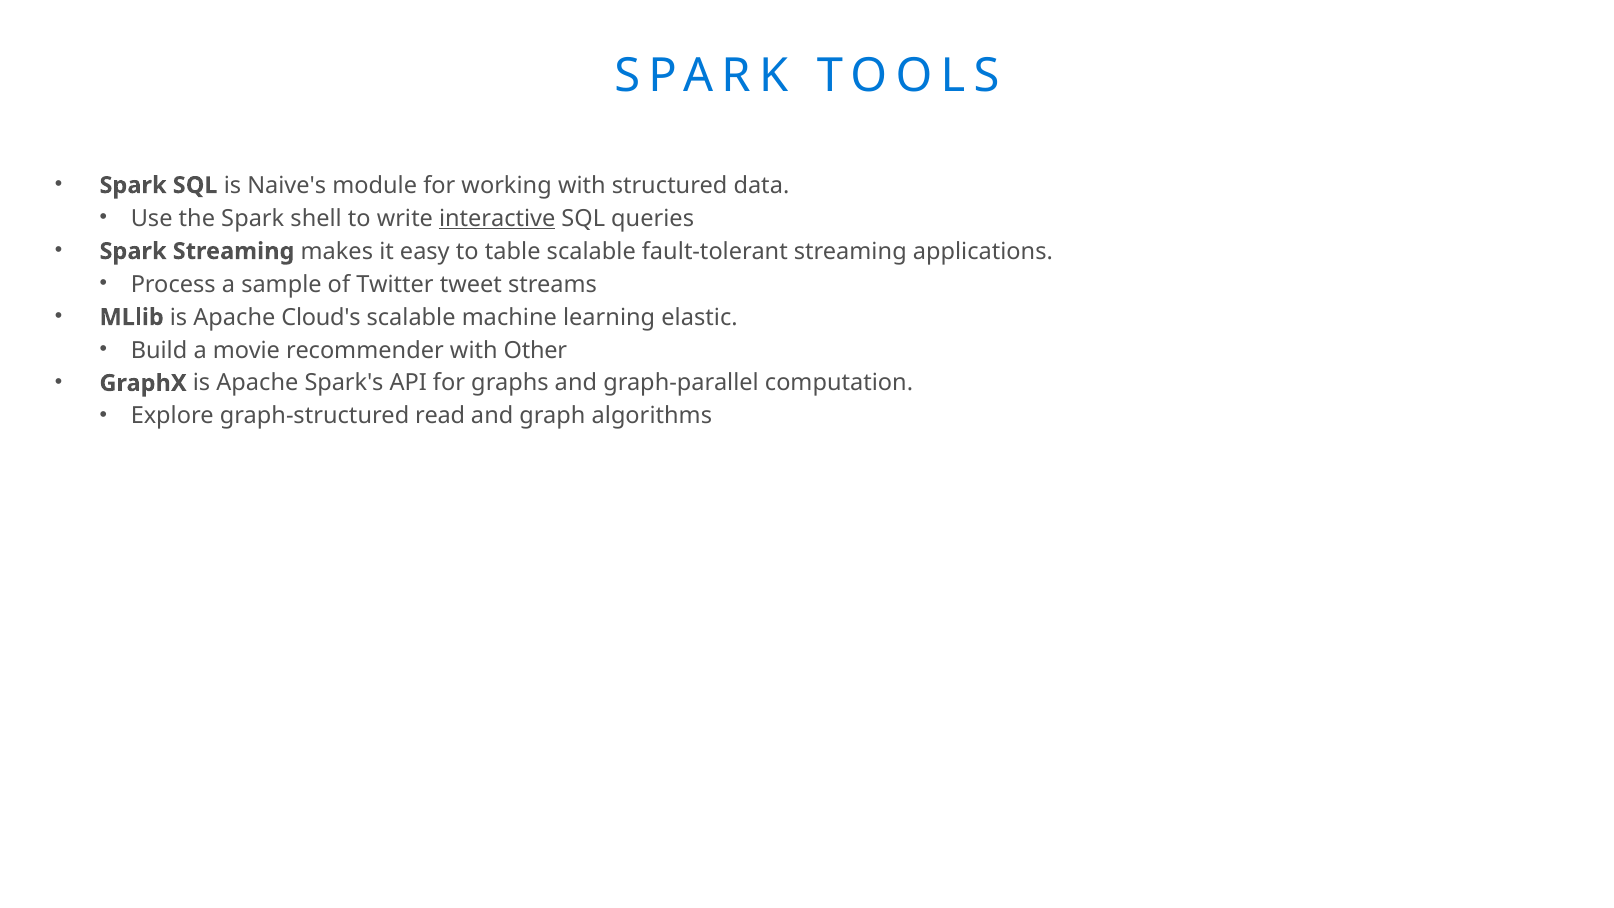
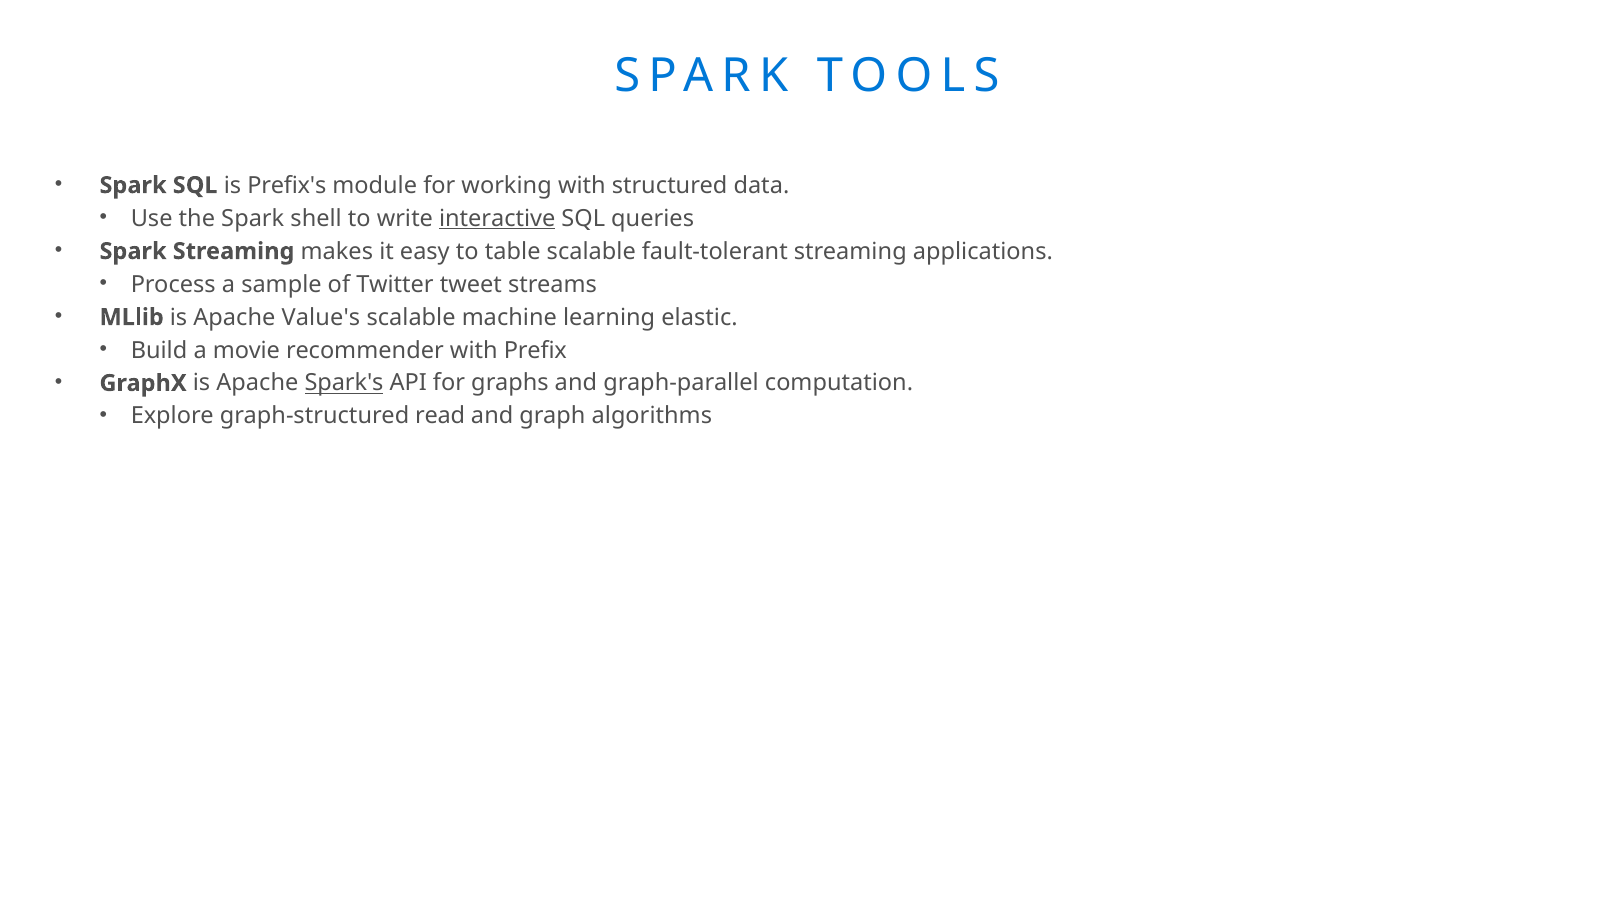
Naive's: Naive's -> Prefix's (287, 185)
Cloud's: Cloud's -> Value's (321, 317)
Other: Other -> Prefix (535, 350)
Spark's underline: none -> present (344, 383)
